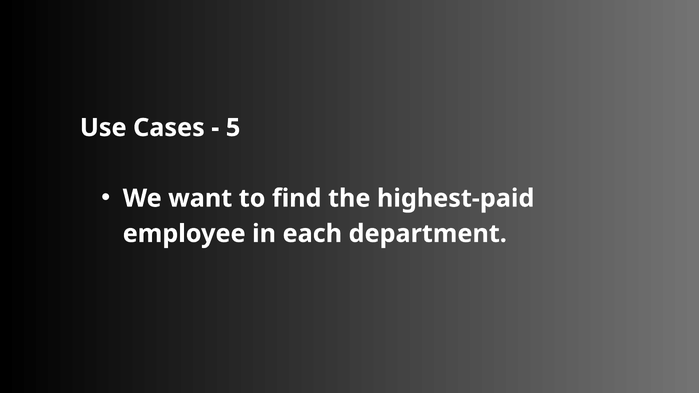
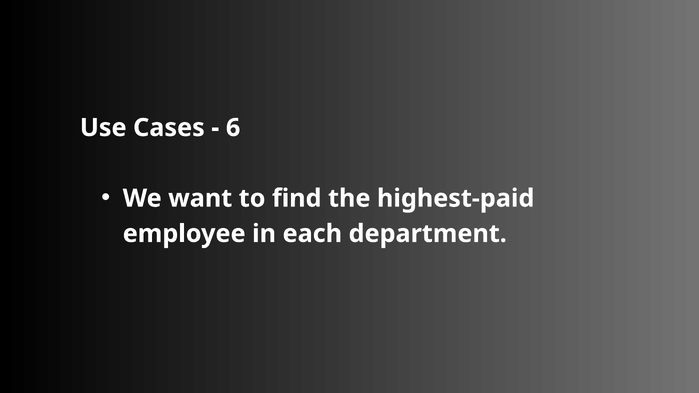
5: 5 -> 6 (233, 128)
